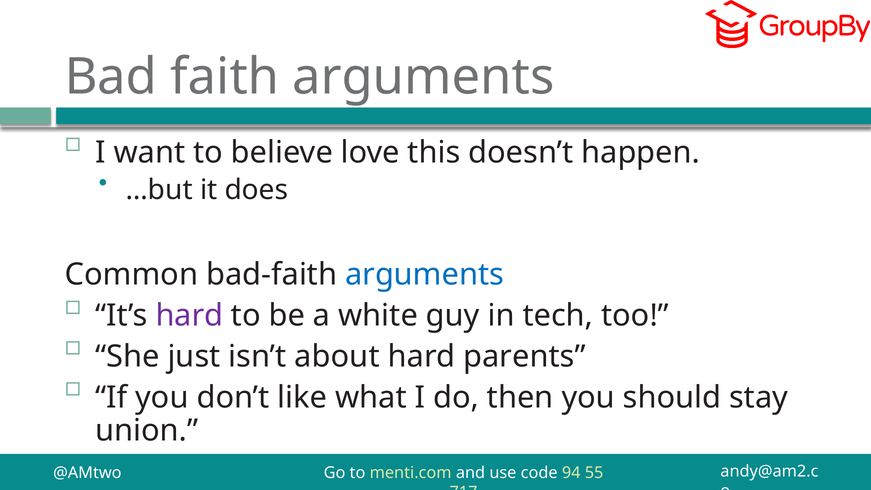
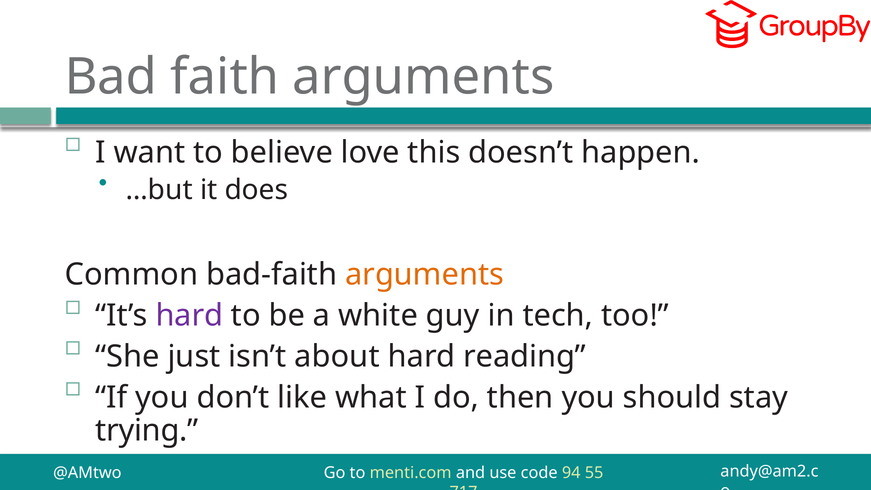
arguments colour: blue -> orange (425, 275)
parents: parents -> reading (525, 356)
union: union -> trying (147, 431)
